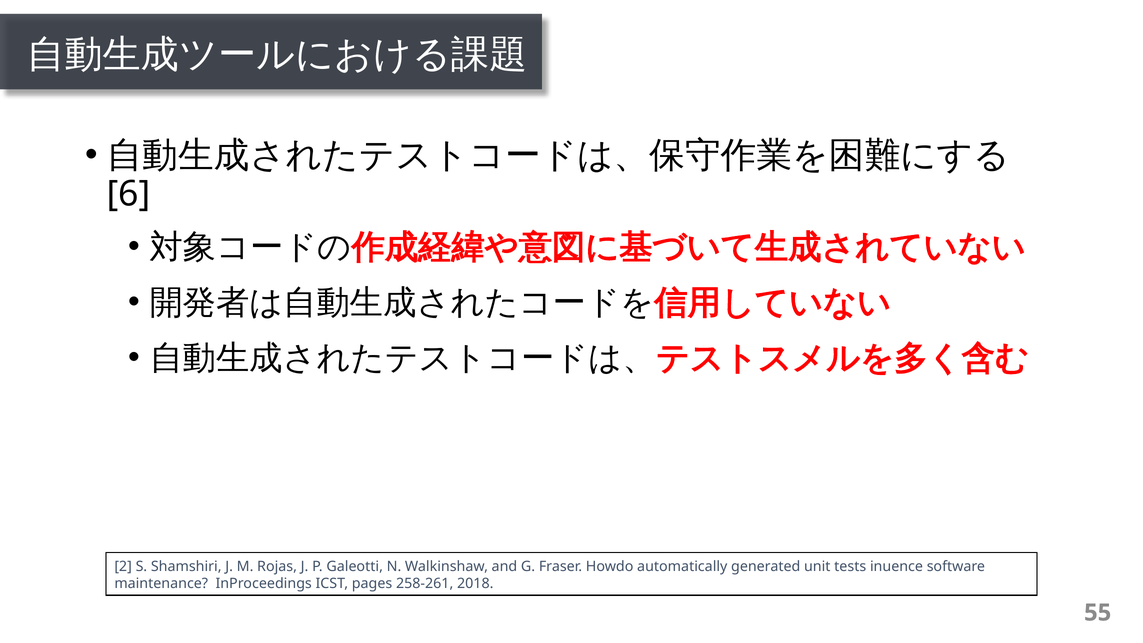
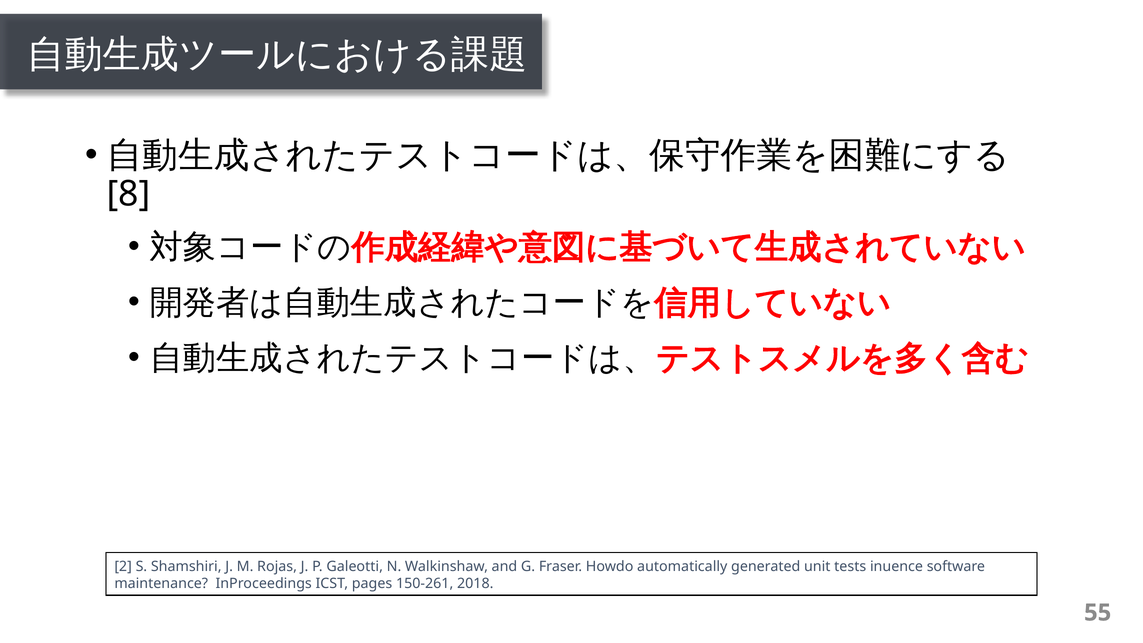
6: 6 -> 8 (129, 194)
258-261: 258-261 -> 150-261 (425, 584)
